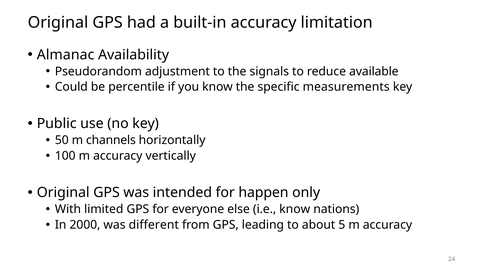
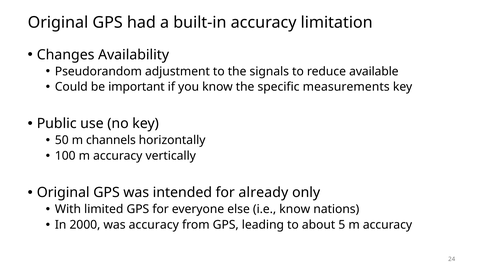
Almanac: Almanac -> Changes (66, 55)
percentile: percentile -> important (136, 87)
happen: happen -> already (263, 192)
was different: different -> accuracy (154, 225)
